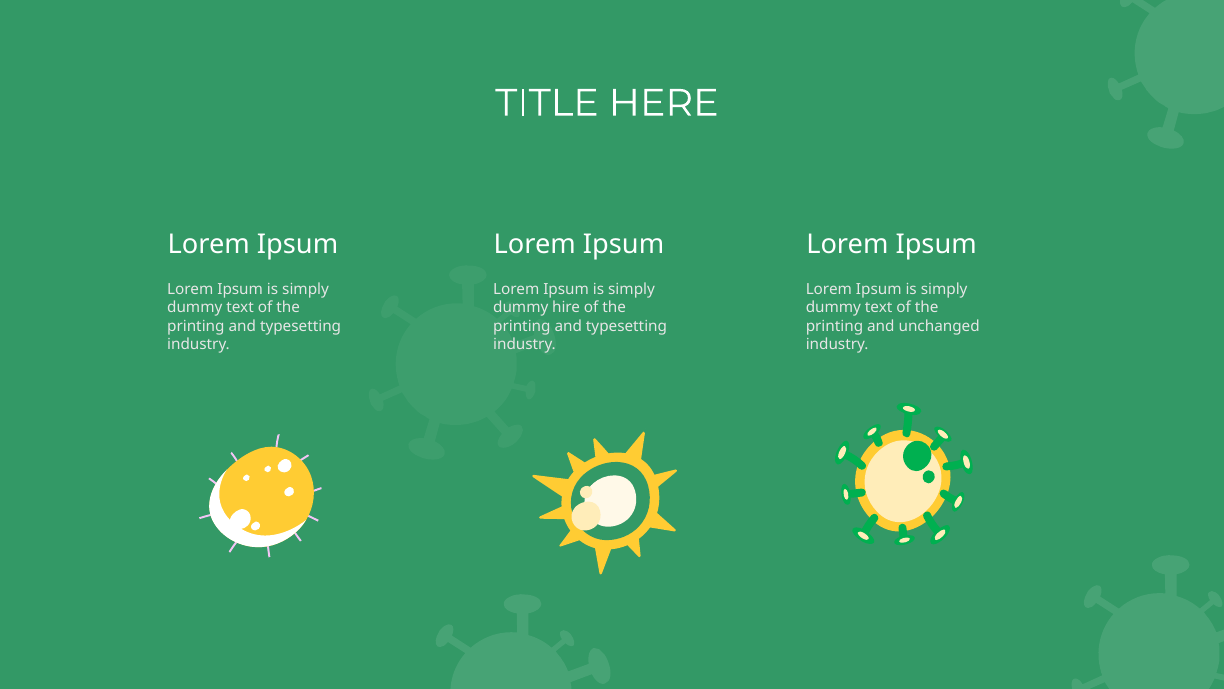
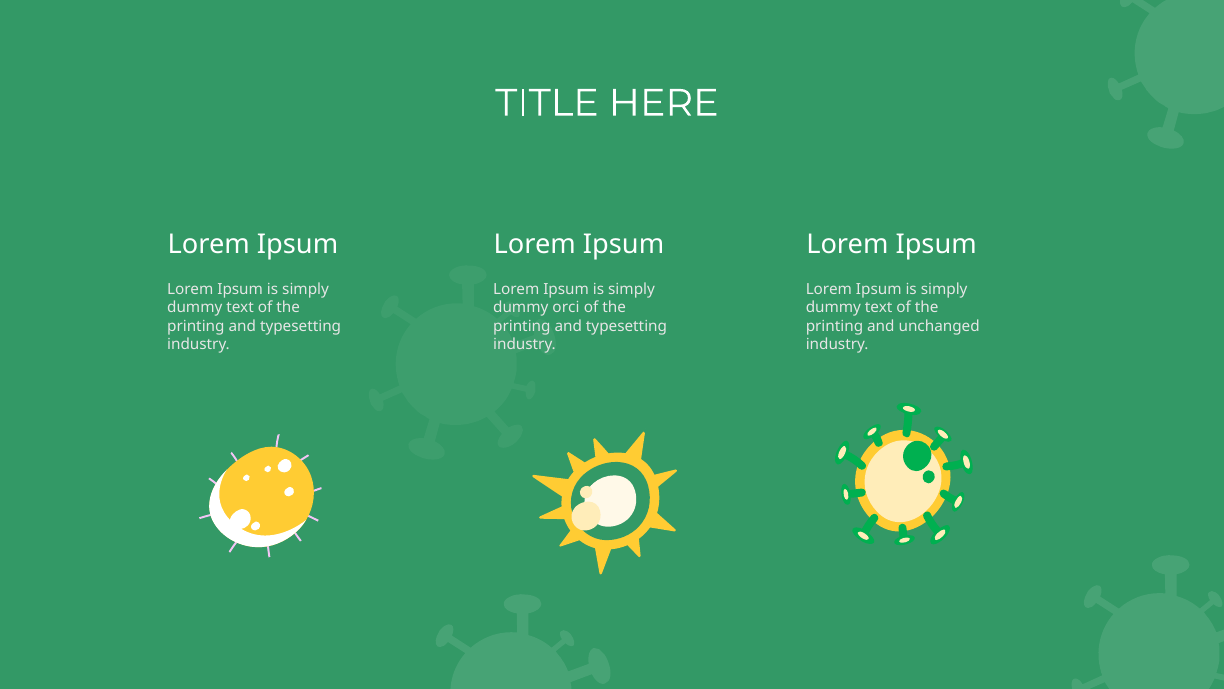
hire: hire -> orci (566, 307)
